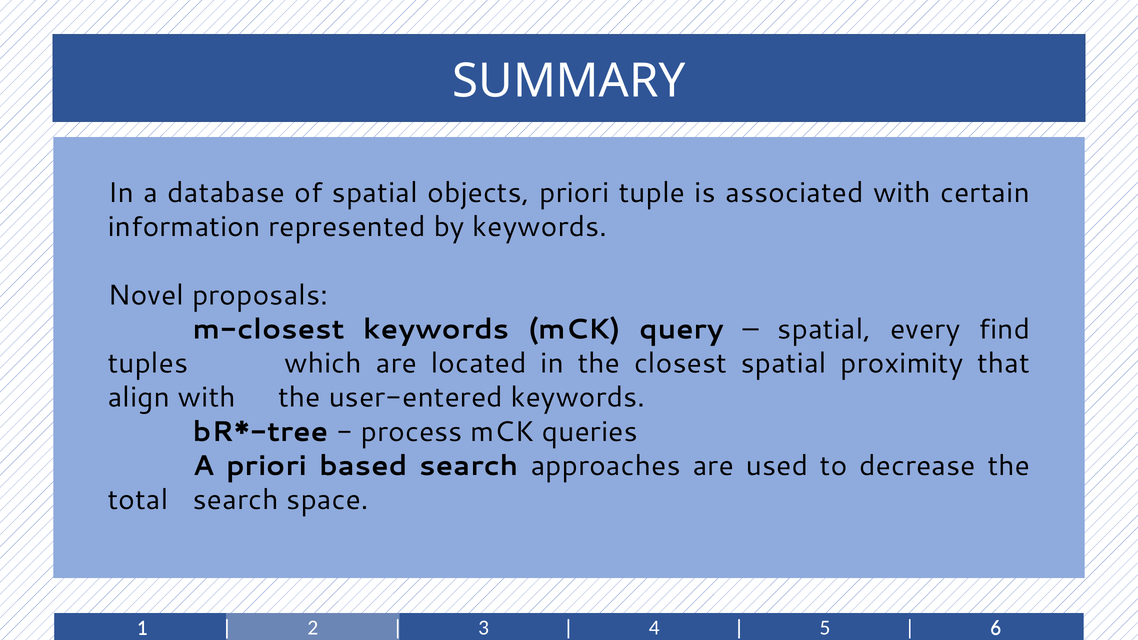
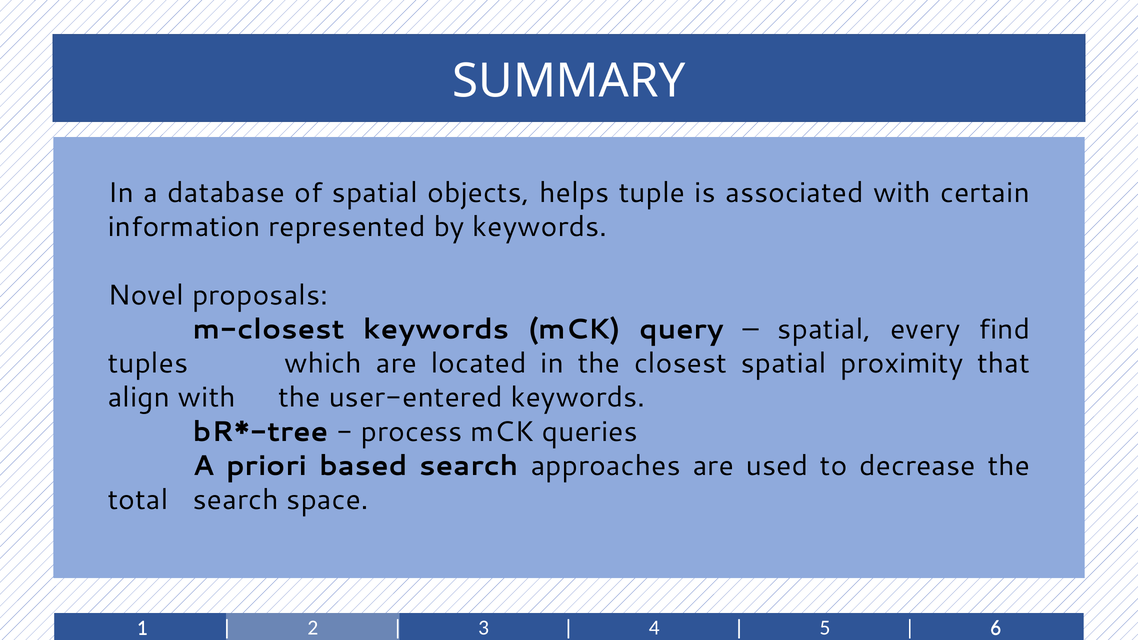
objects priori: priori -> helps (574, 193)
